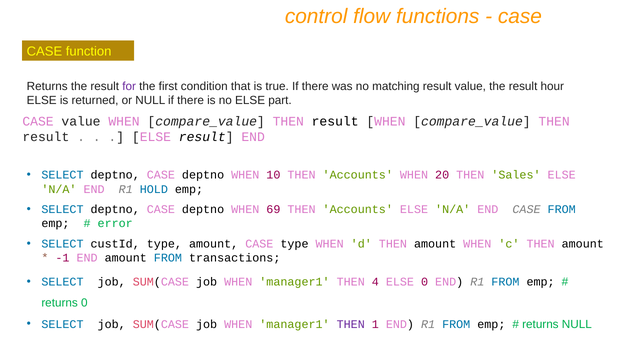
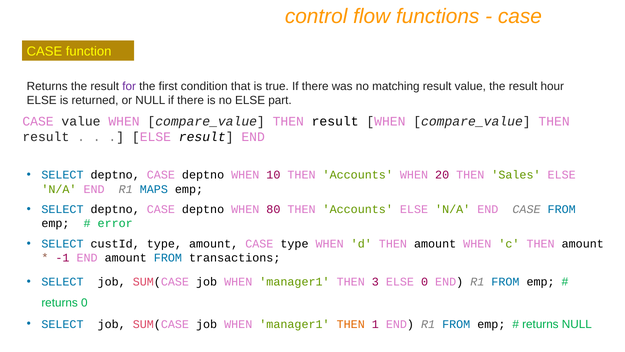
HOLD: HOLD -> MAPS (154, 189)
69: 69 -> 80 (273, 209)
4: 4 -> 3 (375, 282)
THEN colour: purple -> orange (351, 324)
